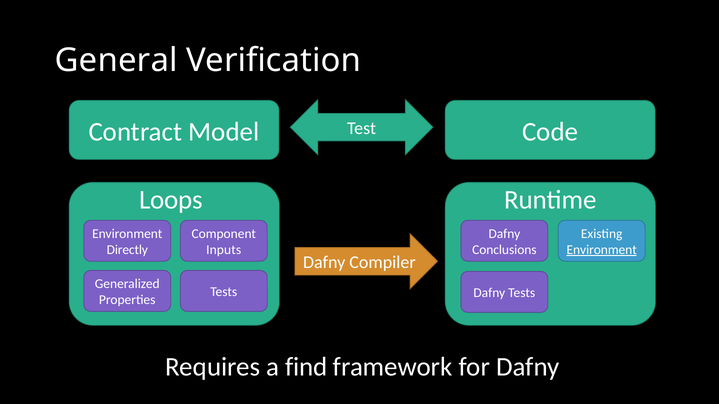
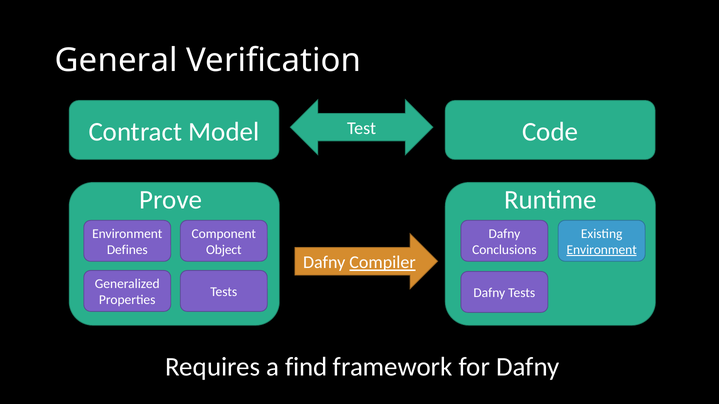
Loops: Loops -> Prove (171, 200)
Inputs: Inputs -> Object (224, 250)
Directly: Directly -> Defines (127, 250)
Compiler underline: none -> present (383, 263)
